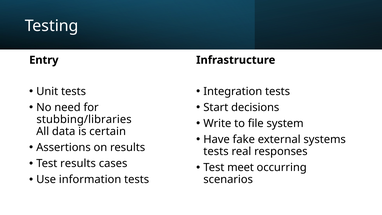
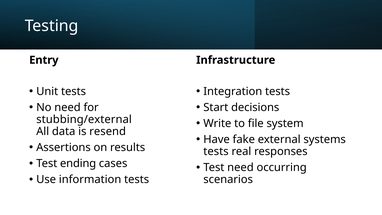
stubbing/libraries: stubbing/libraries -> stubbing/external (84, 119)
certain: certain -> resend (108, 131)
Test results: results -> ending (78, 163)
Test meet: meet -> need (240, 167)
